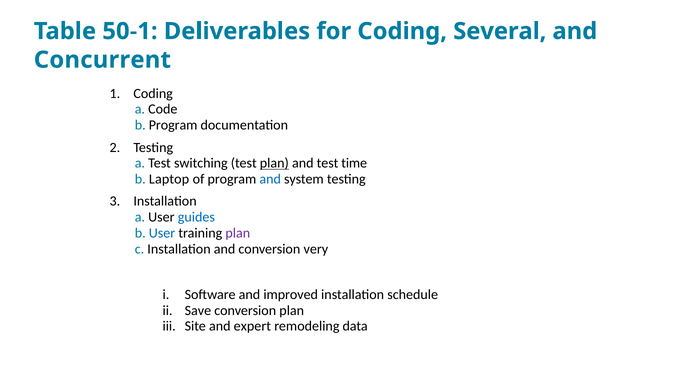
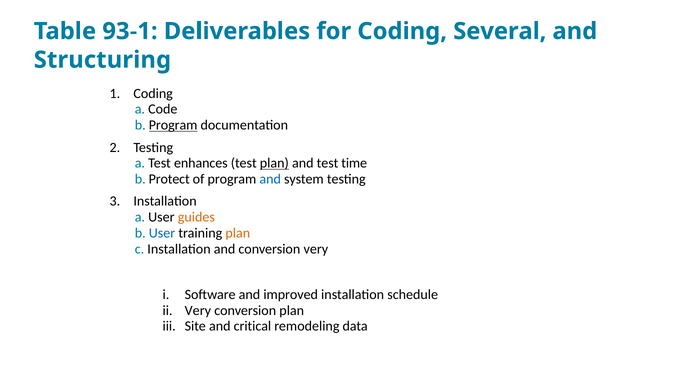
50-1: 50-1 -> 93-1 (130, 31)
Concurrent: Concurrent -> Structuring (102, 60)
Program underline: none -> present (173, 125)
switching: switching -> enhances (201, 163)
Laptop: Laptop -> Protect (169, 179)
guides colour: blue -> orange (196, 217)
plan colour: purple -> orange (238, 233)
Save: Save -> Very (198, 310)
expert: expert -> critical (252, 326)
